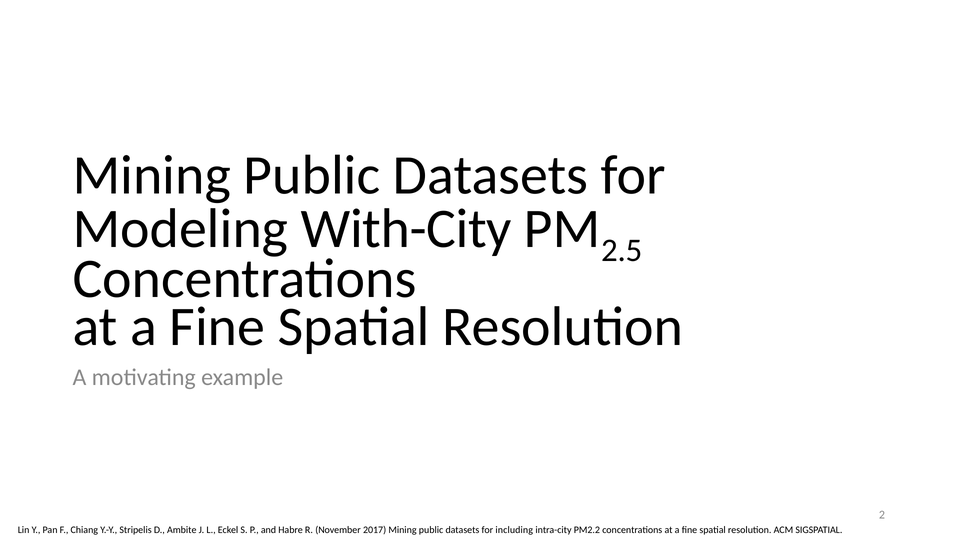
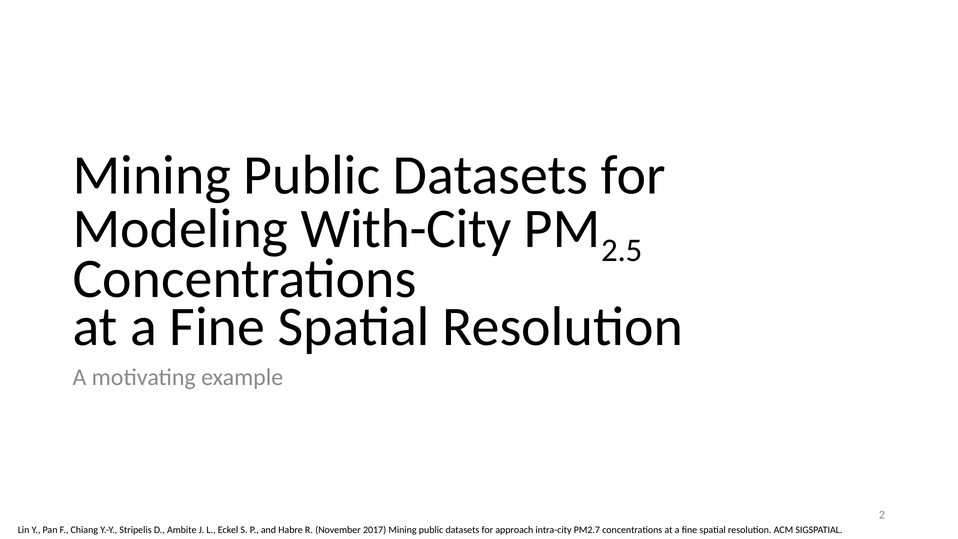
including: including -> approach (514, 530)
PM2.2: PM2.2 -> PM2.7 (587, 530)
